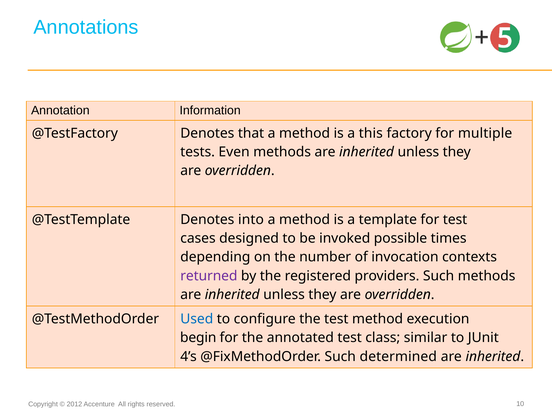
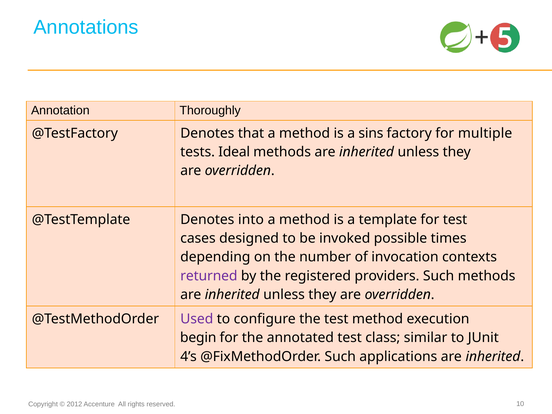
Information: Information -> Thoroughly (210, 111)
this: this -> sins (371, 133)
Even: Even -> Ideal (234, 152)
Used colour: blue -> purple (197, 319)
determined: determined -> applications (398, 356)
